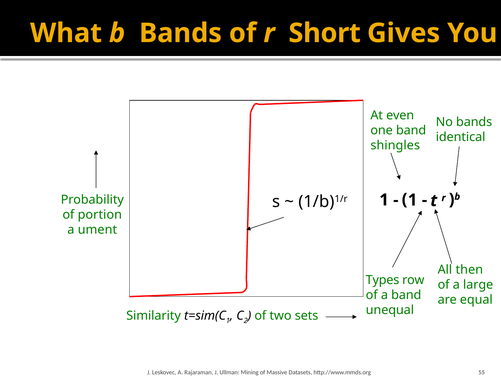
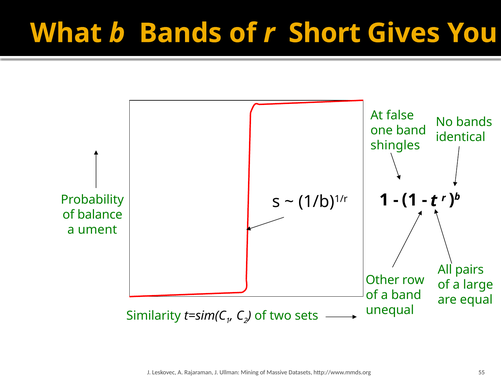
even: even -> false (400, 115)
portion: portion -> balance (100, 215)
then: then -> pairs (469, 270)
Types: Types -> Other (382, 280)
